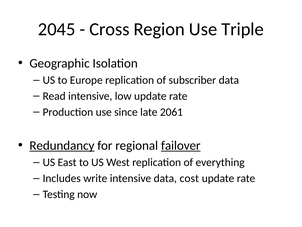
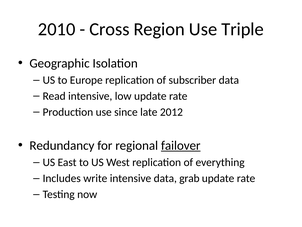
2045: 2045 -> 2010 (57, 29)
2061: 2061 -> 2012 (171, 112)
Redundancy underline: present -> none (62, 145)
cost: cost -> grab (189, 178)
